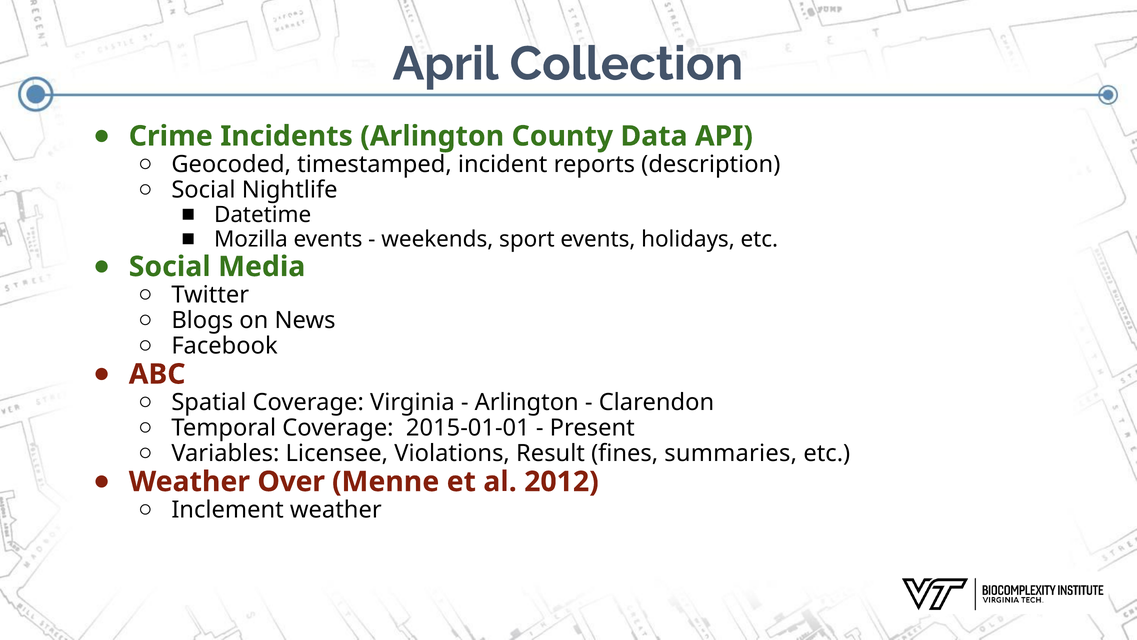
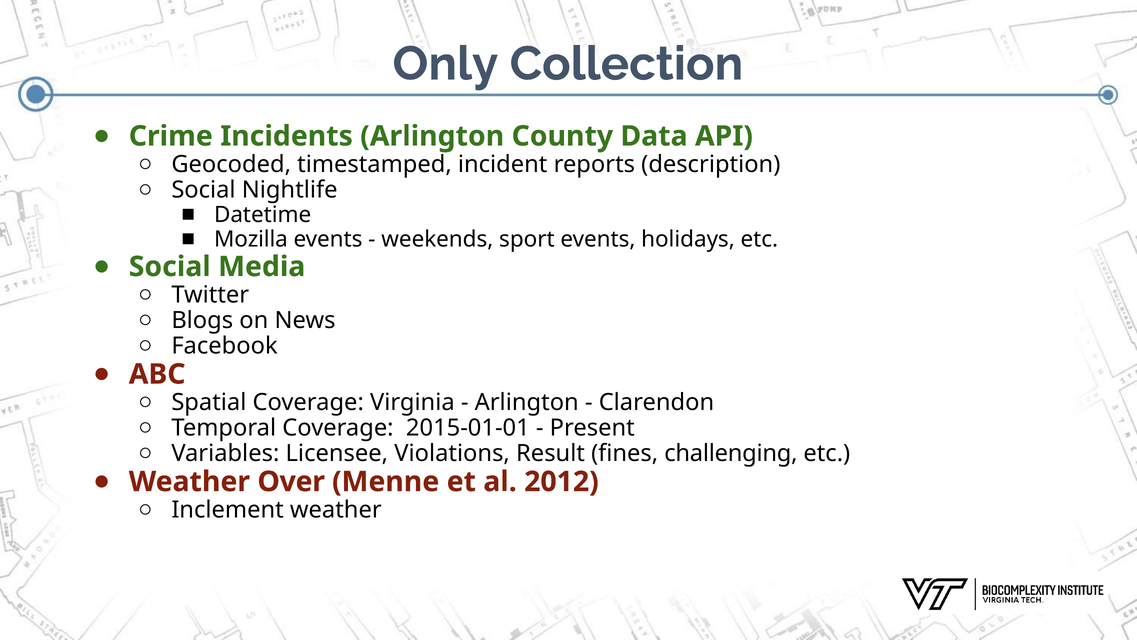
April: April -> Only (445, 64)
summaries: summaries -> challenging (731, 453)
